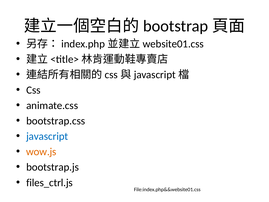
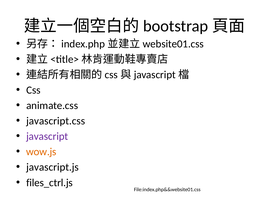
bootstrap.css: bootstrap.css -> javascript.css (56, 121)
javascript colour: blue -> purple (47, 136)
bootstrap.js: bootstrap.js -> javascript.js (53, 167)
